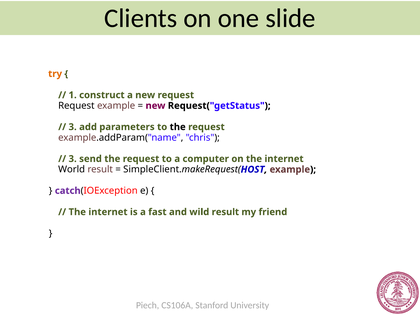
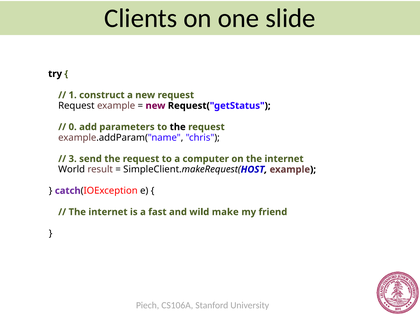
try colour: orange -> black (55, 74)
3: 3 -> 0 (73, 127)
wild result: result -> make (225, 212)
